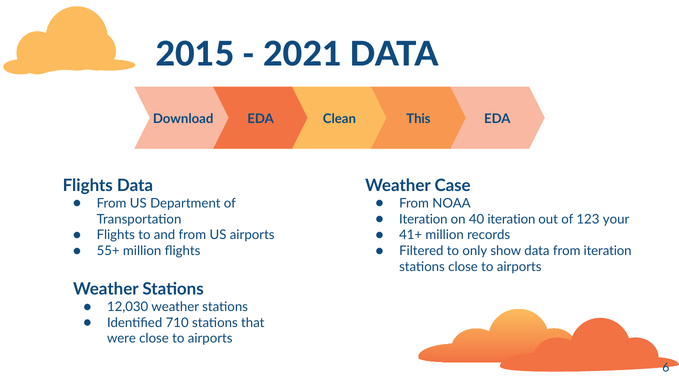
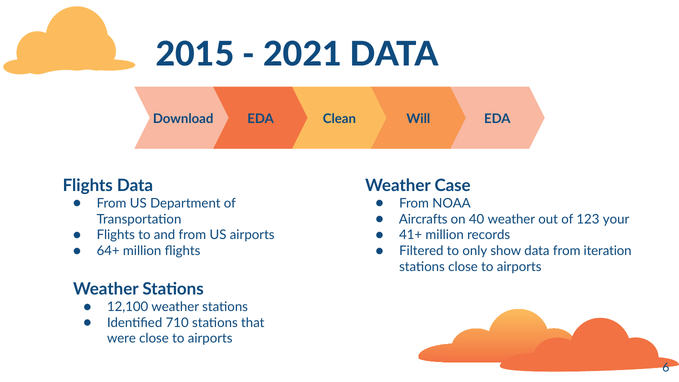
This: This -> Will (418, 119)
Iteration: Iteration -> Aircrafts (423, 219)
40 iteration: iteration -> weather (511, 219)
55+: 55+ -> 64+ (108, 251)
12,030: 12,030 -> 12,100 (128, 307)
